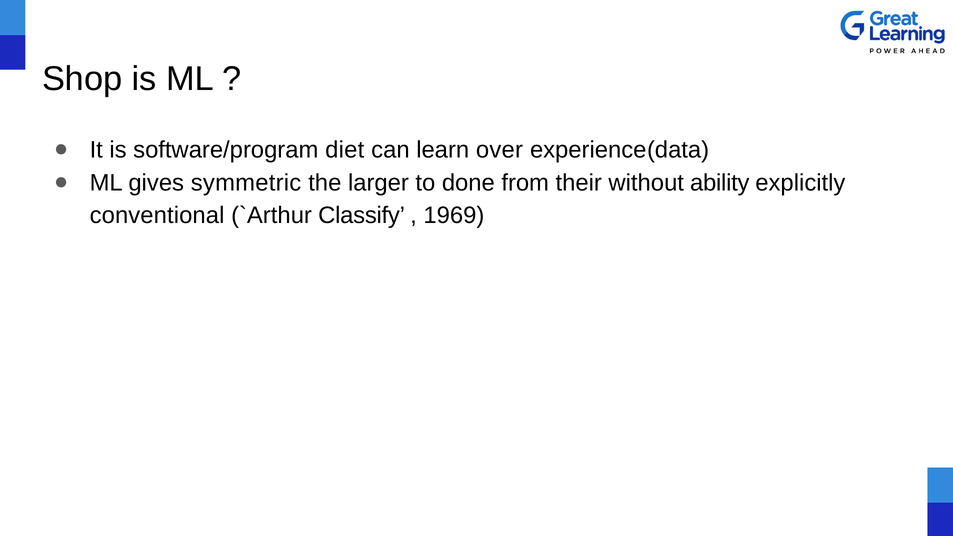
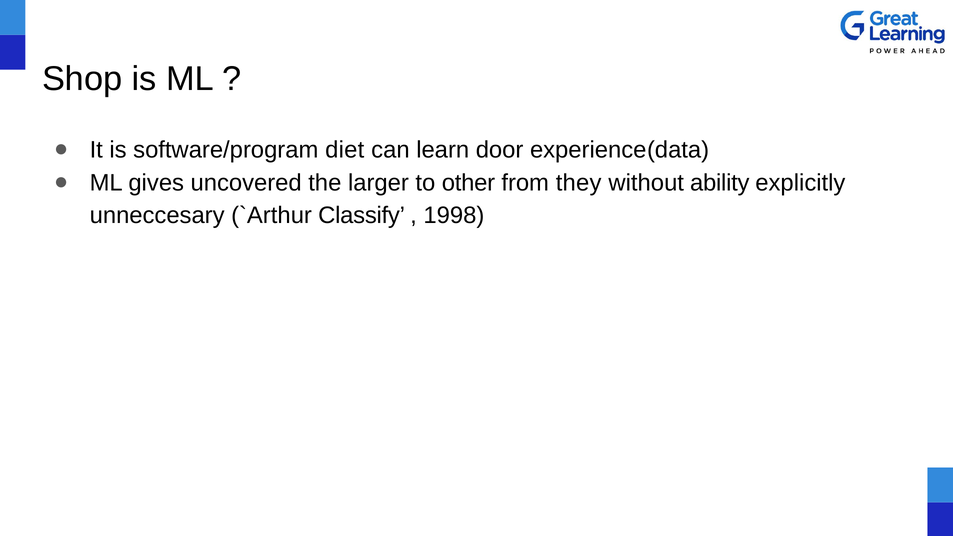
over: over -> door (500, 150)
symmetric: symmetric -> uncovered (246, 183)
done: done -> other (468, 183)
their: their -> they (579, 183)
conventional: conventional -> unneccesary (157, 216)
1969: 1969 -> 1998 (454, 216)
